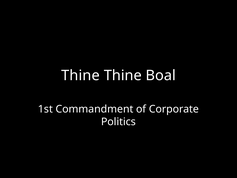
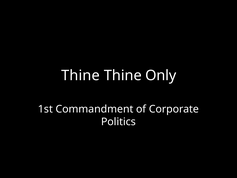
Boal: Boal -> Only (161, 75)
